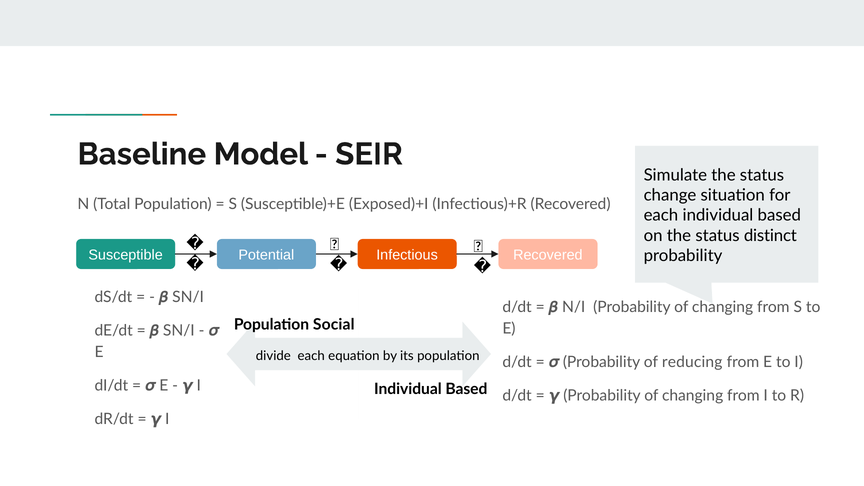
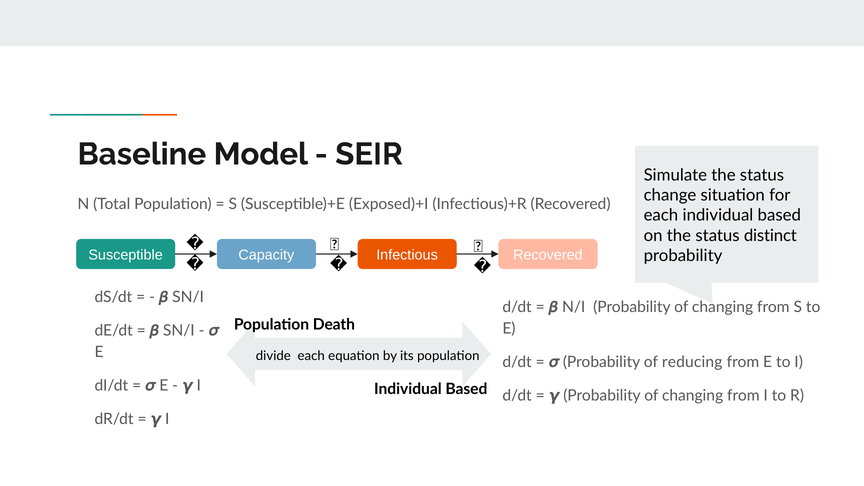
Potential: Potential -> Capacity (266, 255)
Social: Social -> Death (334, 325)
